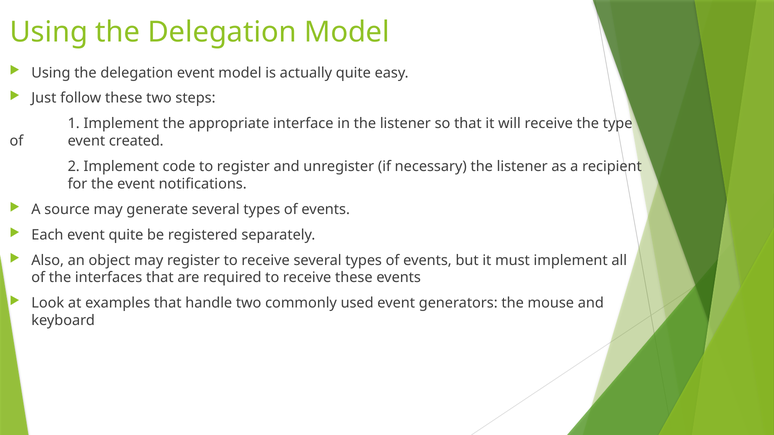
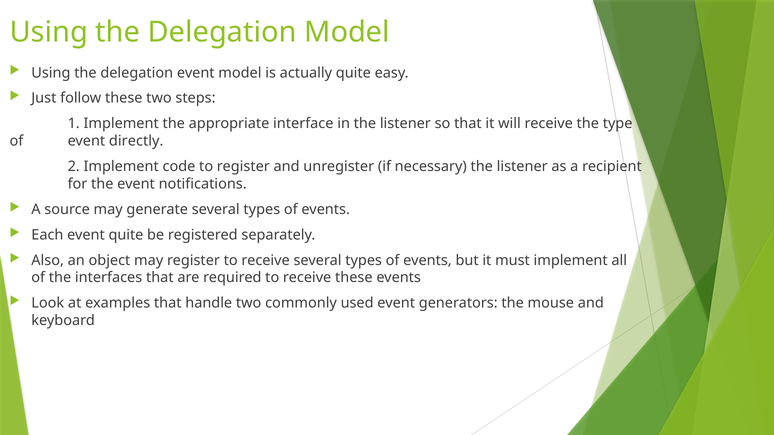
created: created -> directly (136, 141)
